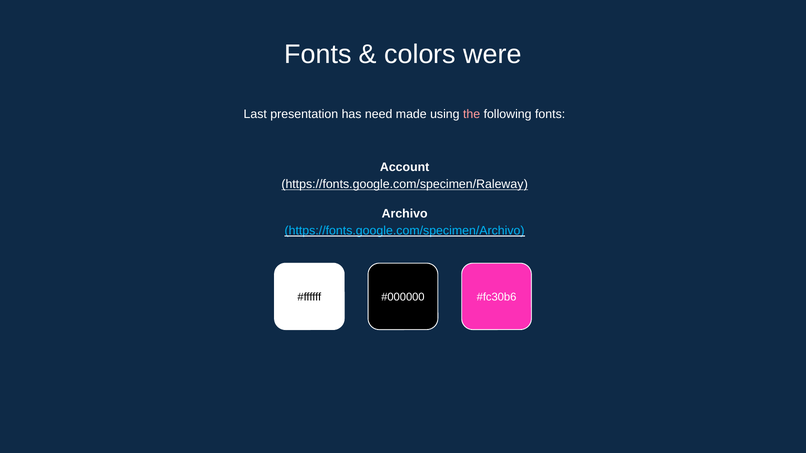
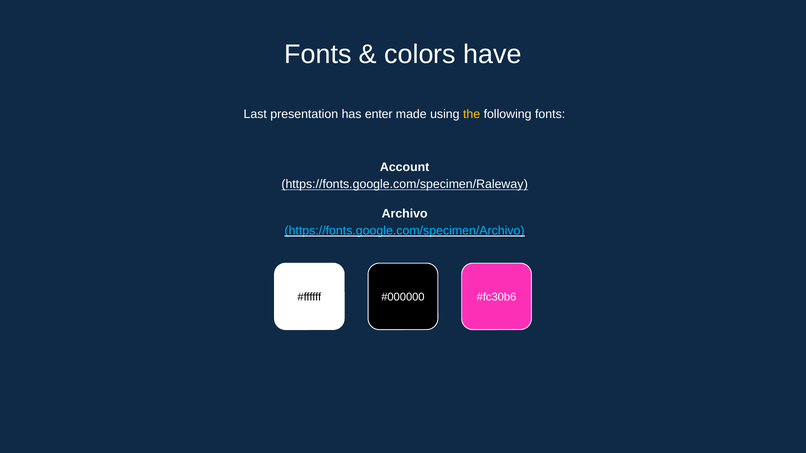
were: were -> have (492, 55)
need: need -> enter (379, 114)
the colour: pink -> yellow (472, 114)
